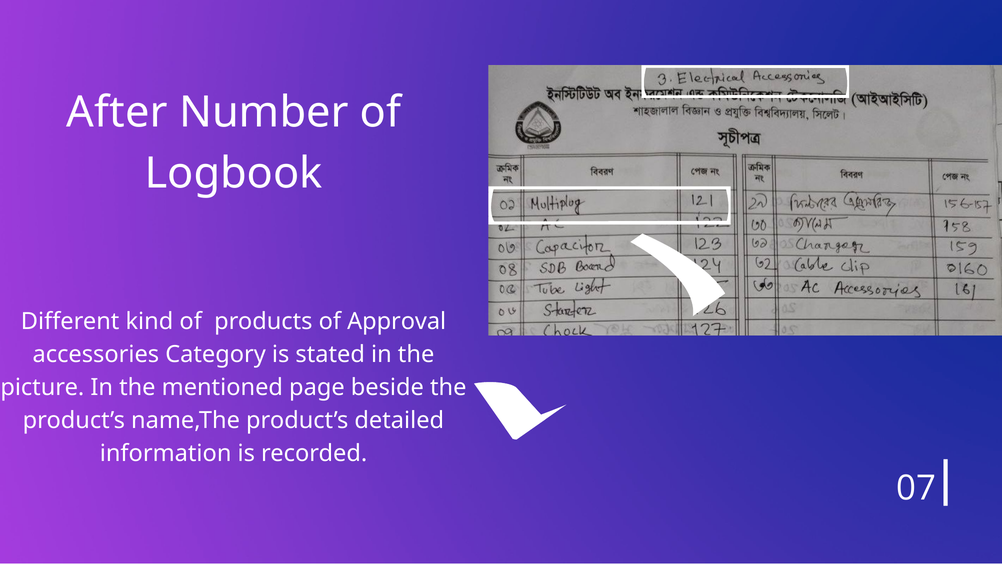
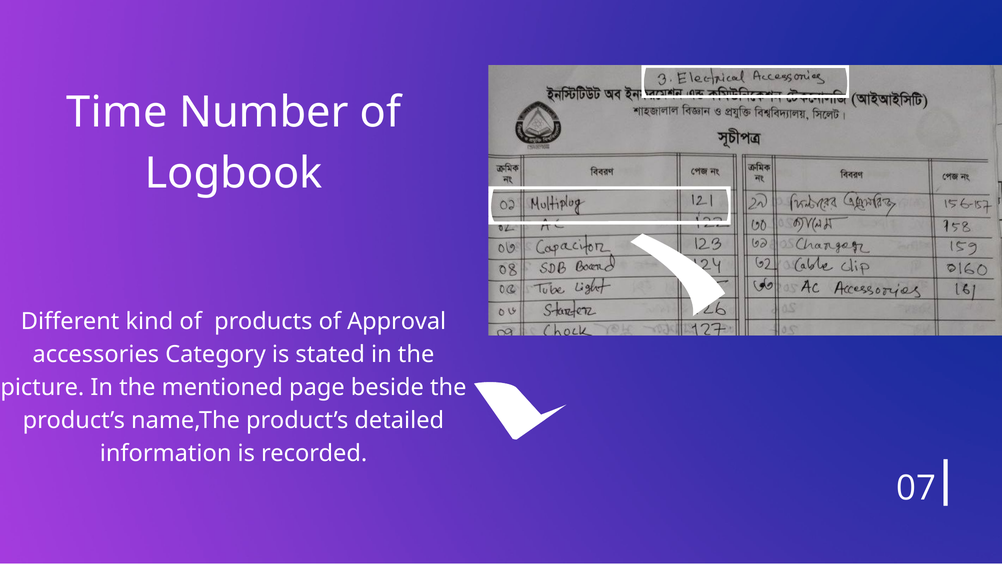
After: After -> Time (117, 113)
